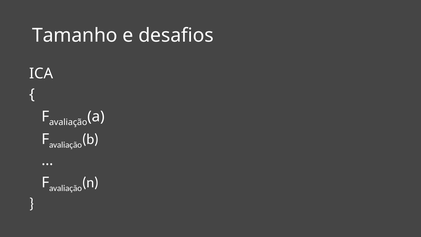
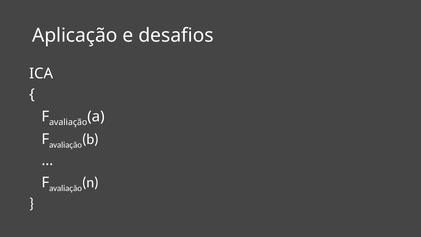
Tamanho: Tamanho -> Aplicação (75, 35)
